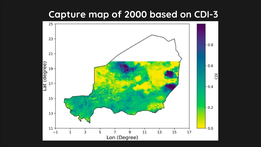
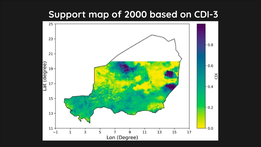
Capture: Capture -> Support (67, 14)
